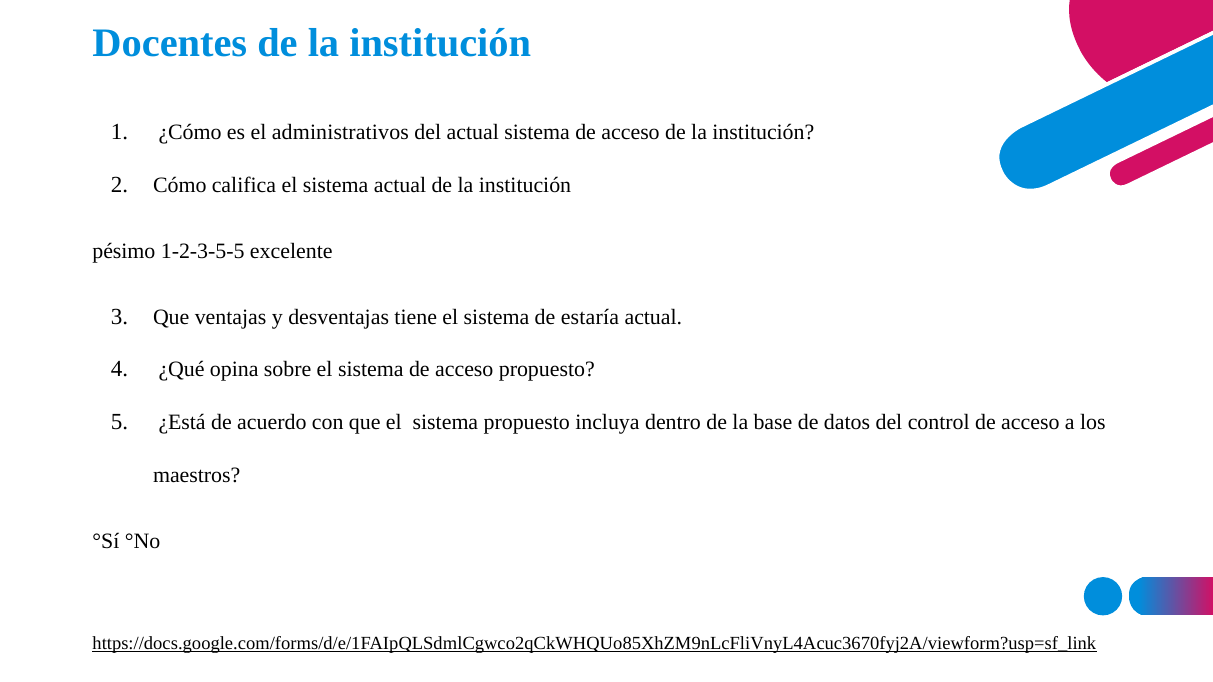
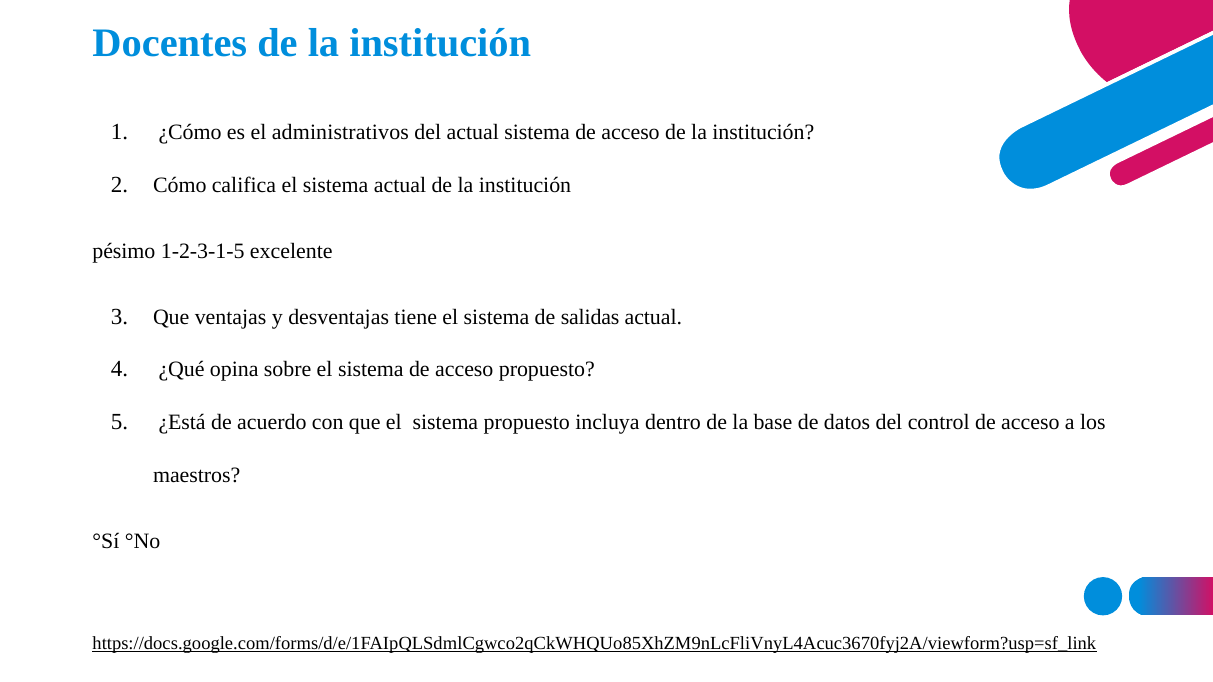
1-2-3-5-5: 1-2-3-5-5 -> 1-2-3-1-5 (203, 251)
estaría: estaría -> salidas (590, 317)
